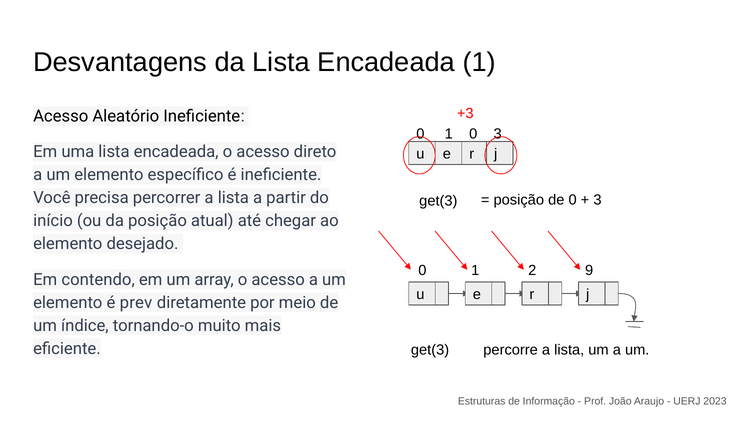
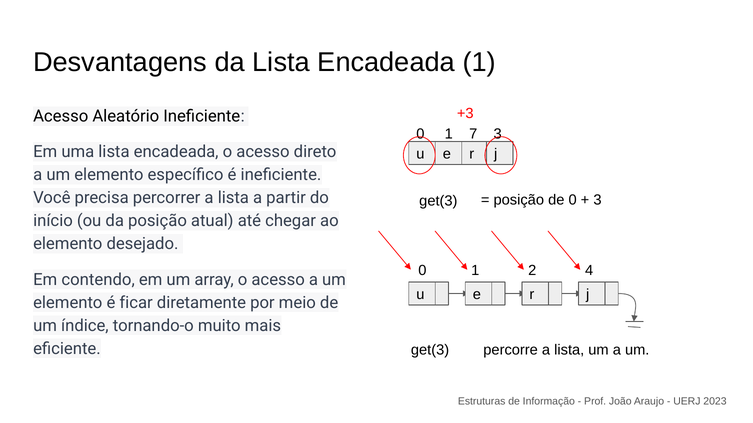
1 0: 0 -> 7 (473, 134)
9: 9 -> 4 (589, 271)
prev: prev -> ficar (136, 303)
